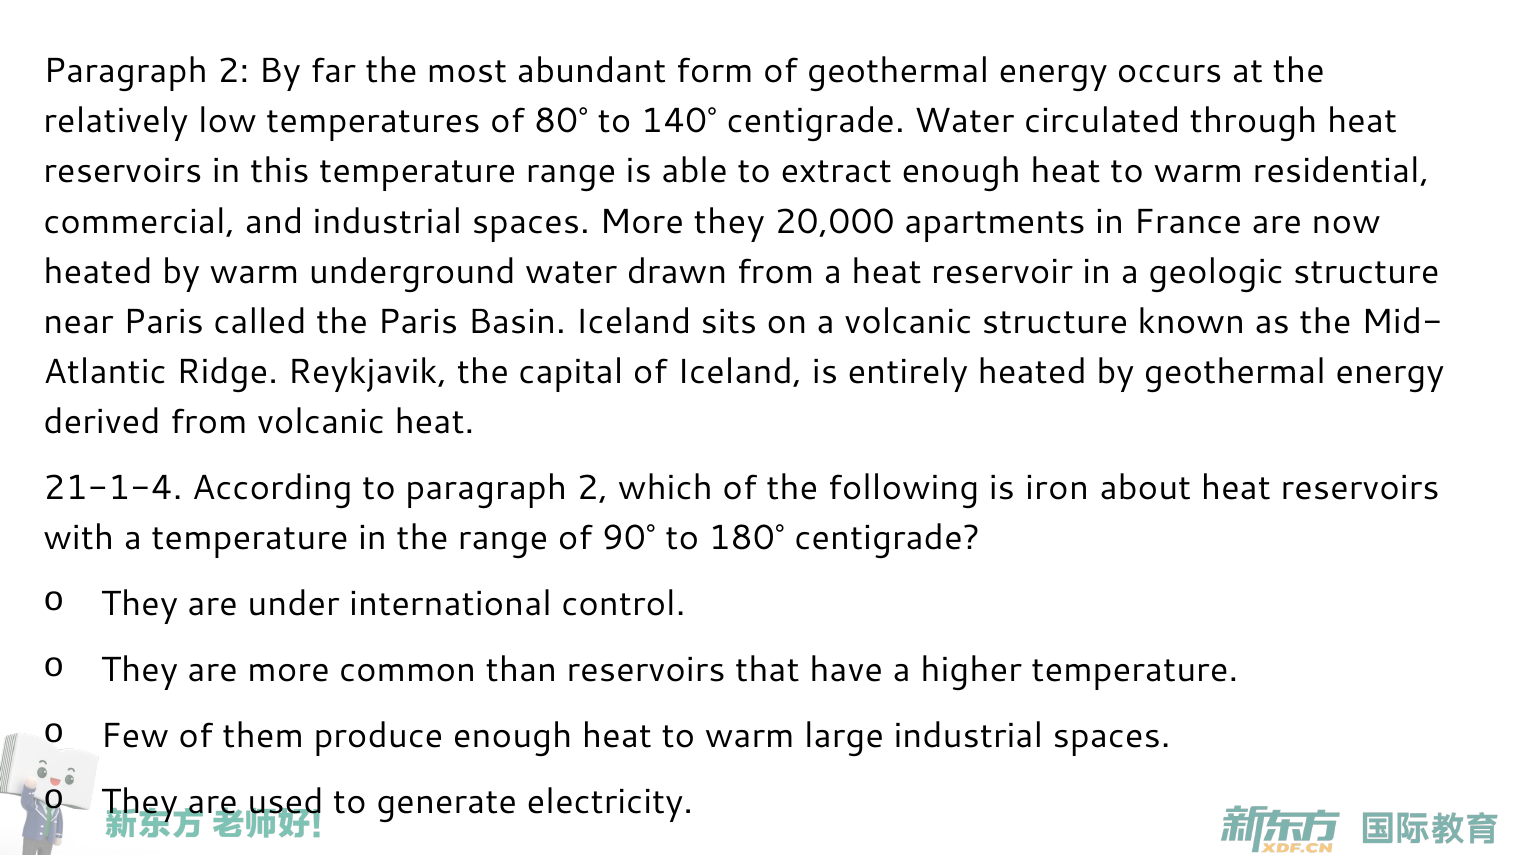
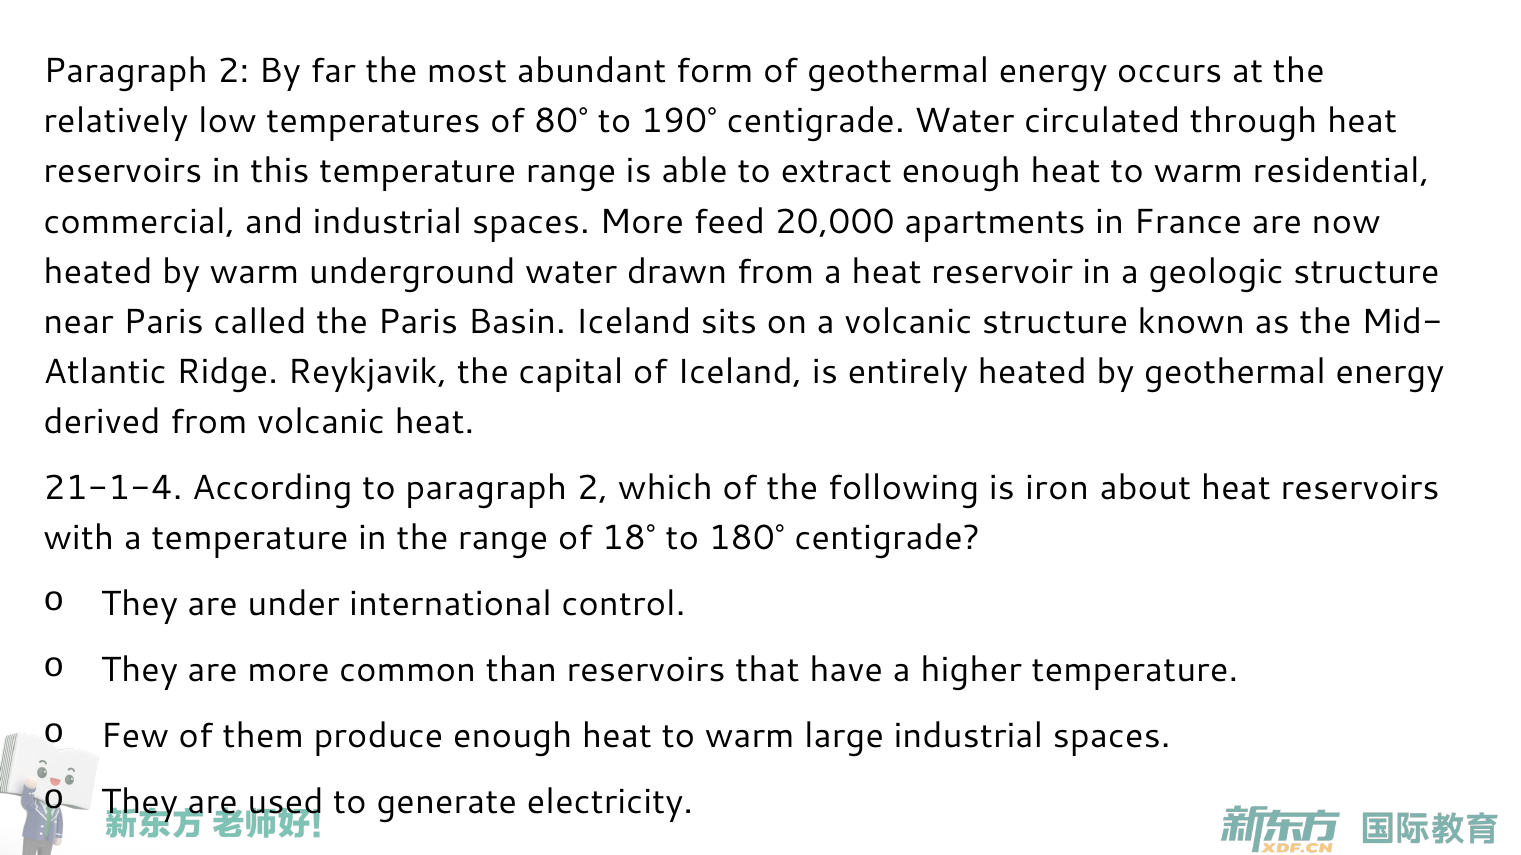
140°: 140° -> 190° (679, 121)
More they: they -> feed (729, 222)
90°: 90° -> 18° (629, 539)
